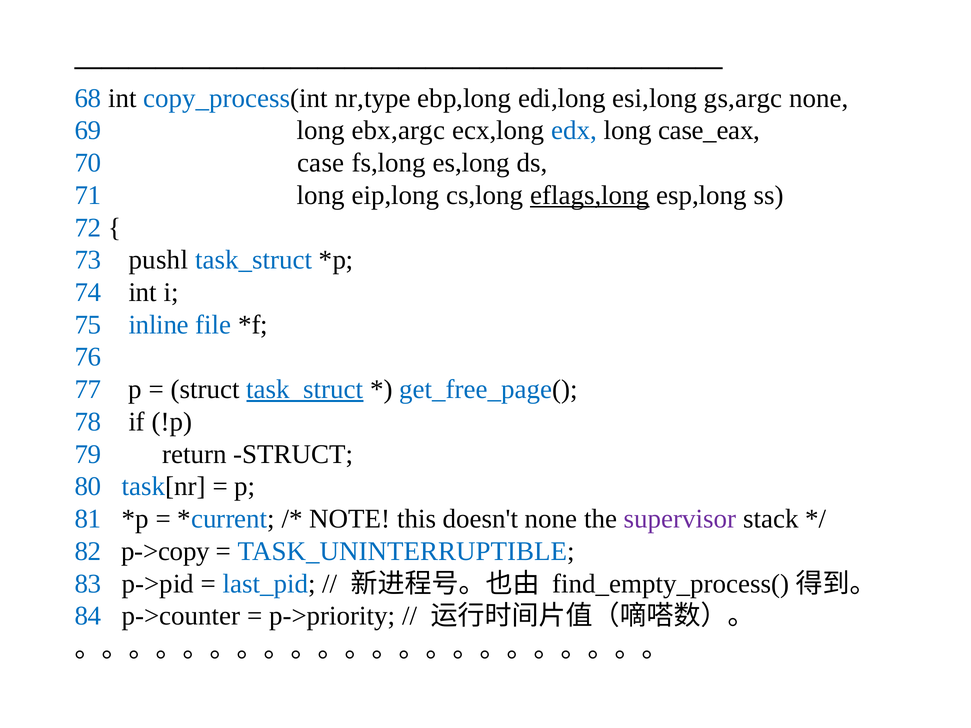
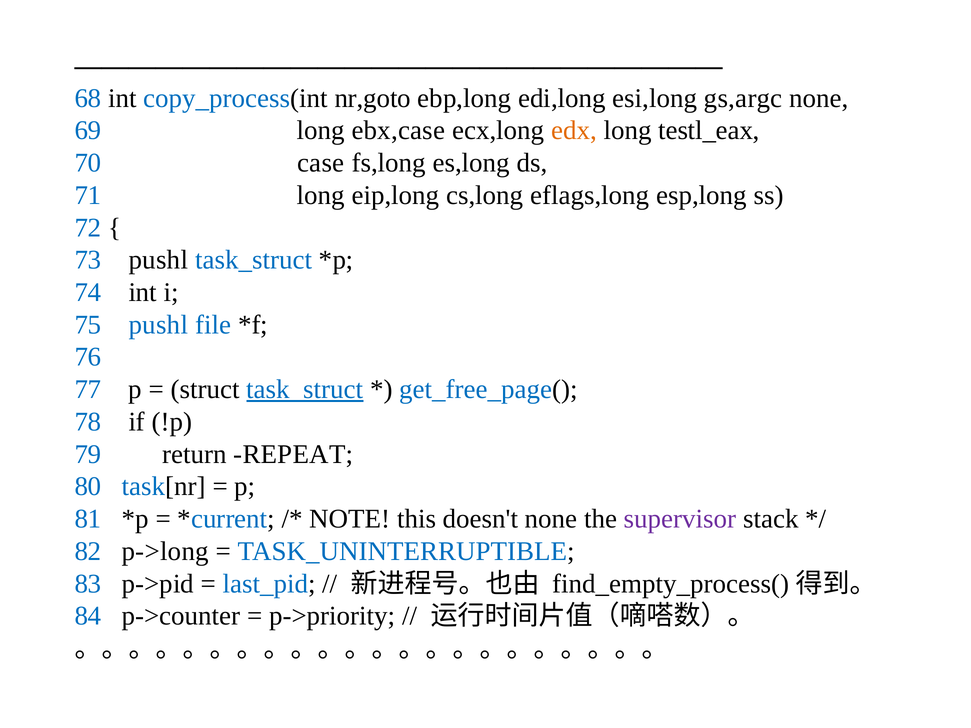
nr,type: nr,type -> nr,goto (373, 98)
ebx,argc: ebx,argc -> ebx,case (398, 131)
edx colour: blue -> orange (574, 131)
case_eax: case_eax -> testl_eax (709, 131)
eflags,long underline: present -> none (590, 195)
75 inline: inline -> pushl (158, 325)
return STRUCT: STRUCT -> REPEAT (293, 454)
p->copy: p->copy -> p->long (165, 551)
